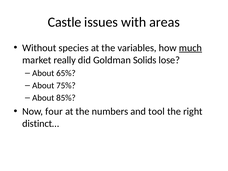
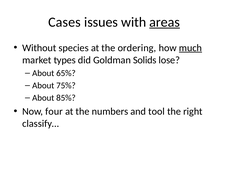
Castle: Castle -> Cases (64, 22)
areas underline: none -> present (165, 22)
variables: variables -> ordering (137, 48)
really: really -> types (65, 60)
distinct…: distinct… -> classify… (41, 124)
